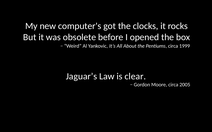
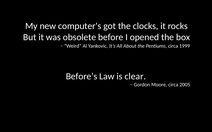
Jaguar’s: Jaguar’s -> Before’s (82, 77)
